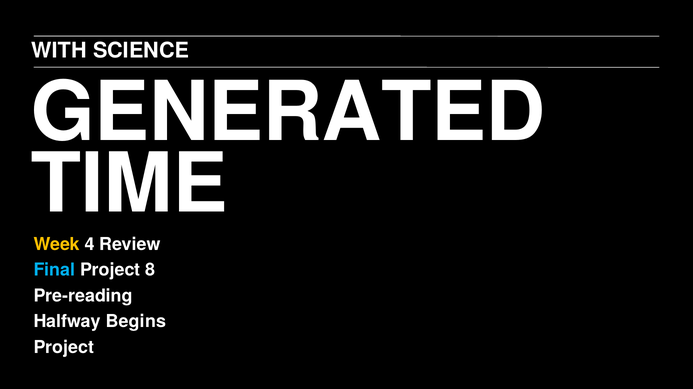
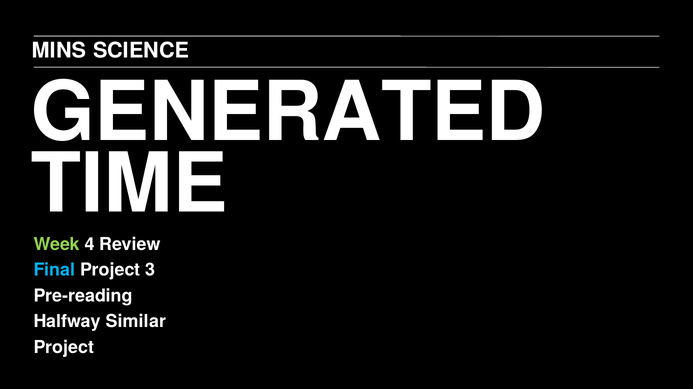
WITH: WITH -> MINS (59, 51)
Week colour: yellow -> light green (57, 245)
8: 8 -> 3 (150, 270)
Begins: Begins -> Similar (136, 322)
